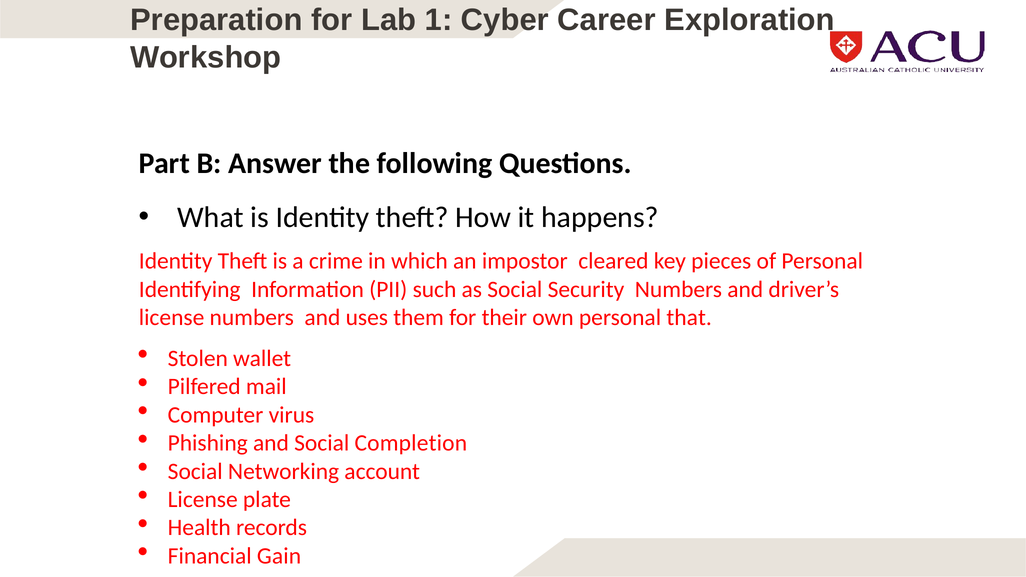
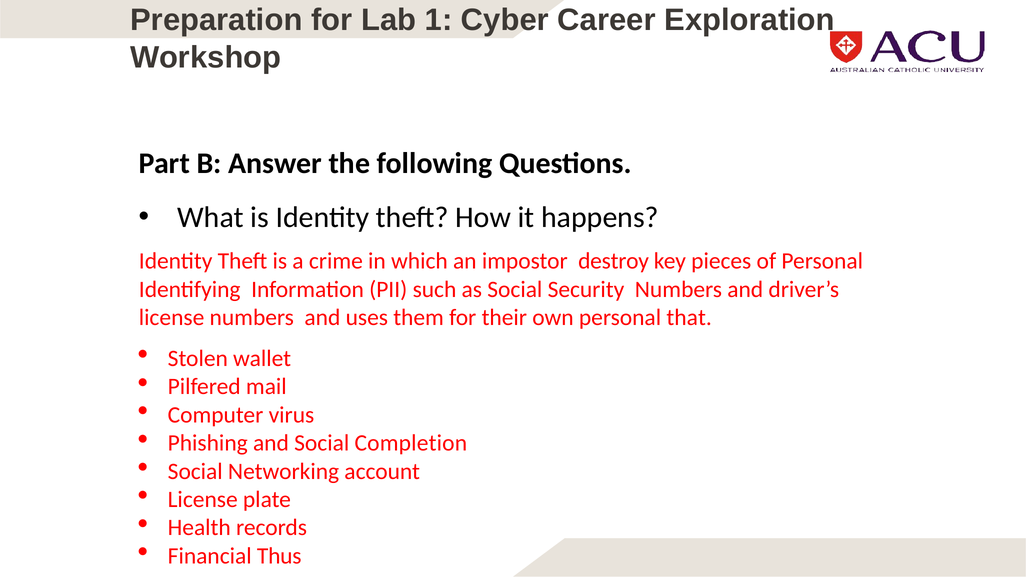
cleared: cleared -> destroy (614, 261)
Gain: Gain -> Thus (279, 556)
